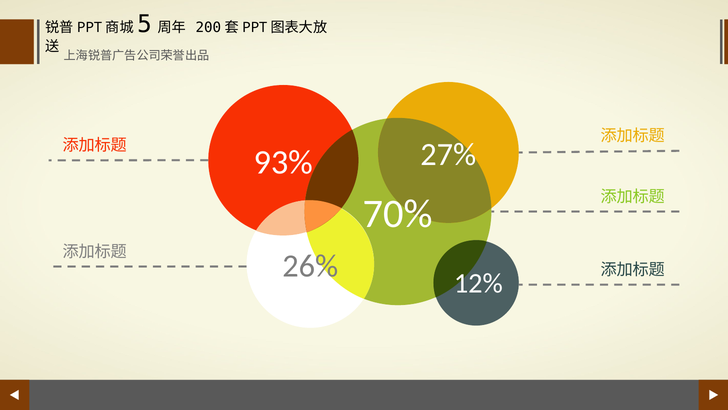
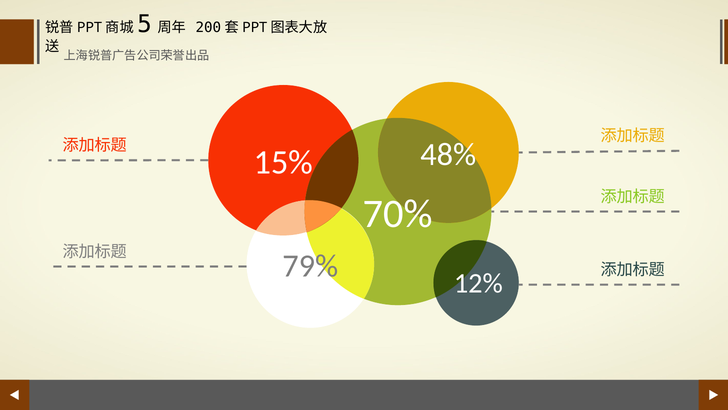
27%: 27% -> 48% (448, 154)
93%: 93% -> 15% (283, 162)
26%: 26% -> 79% (310, 266)
